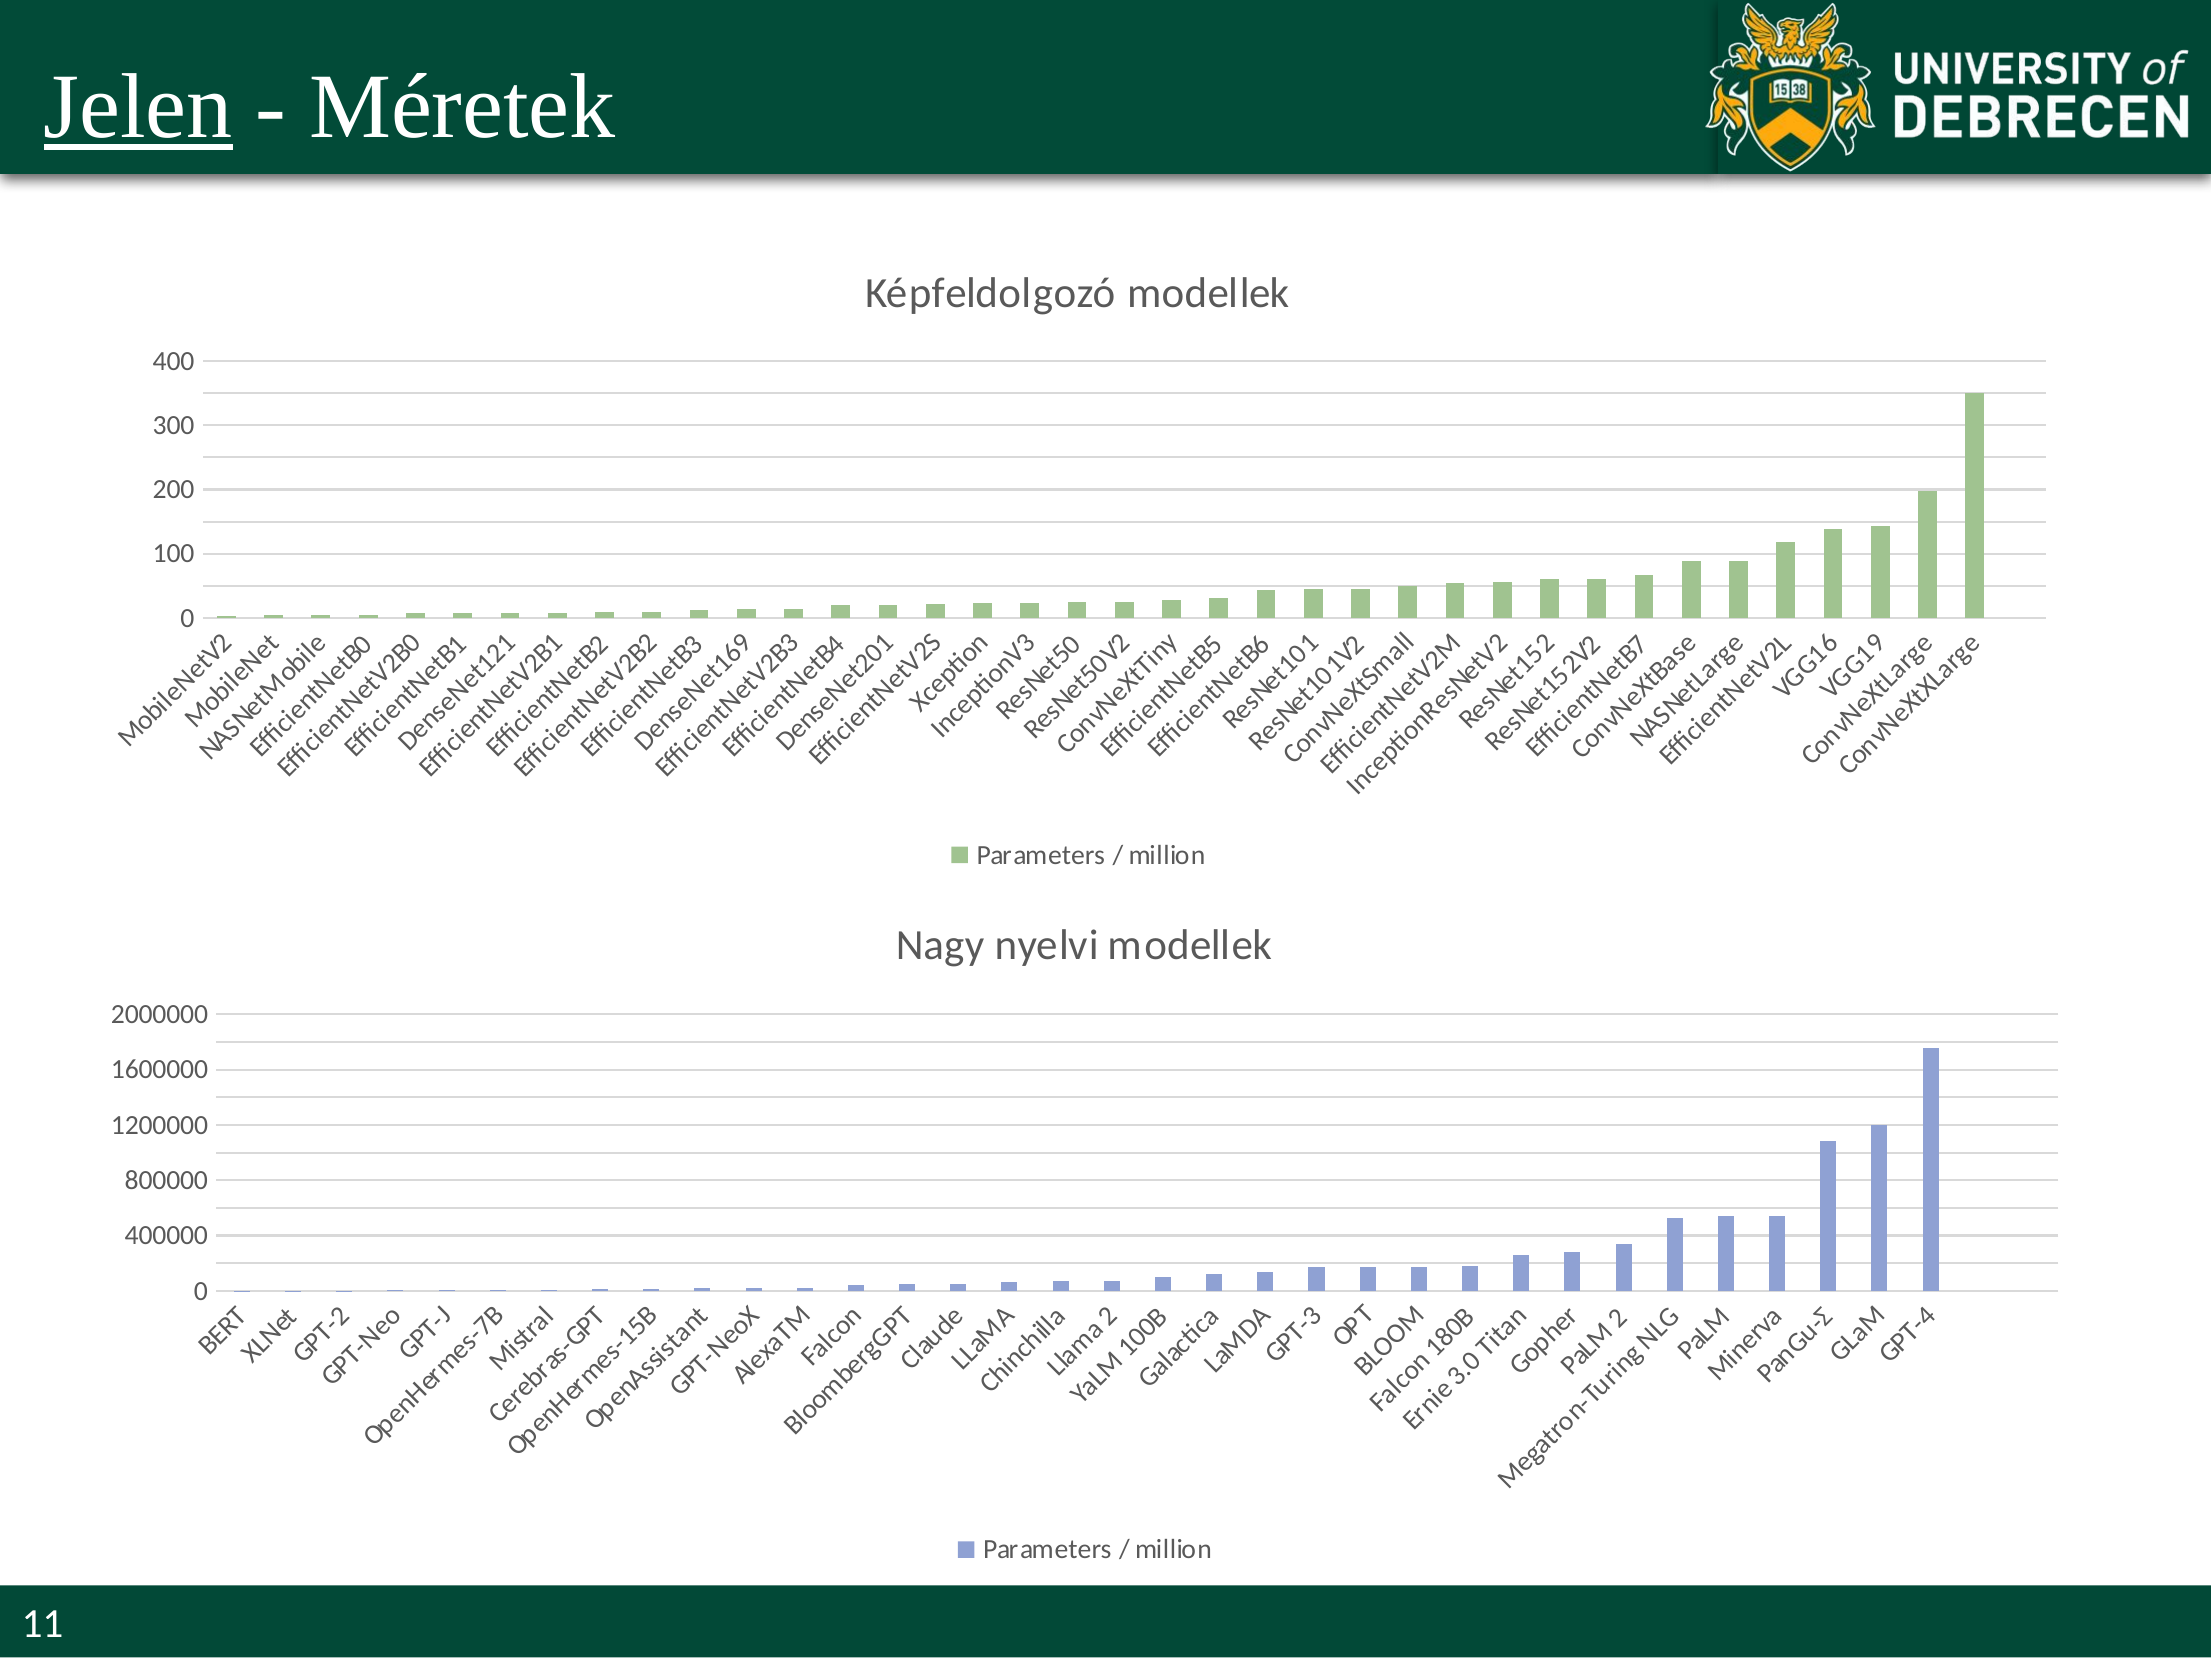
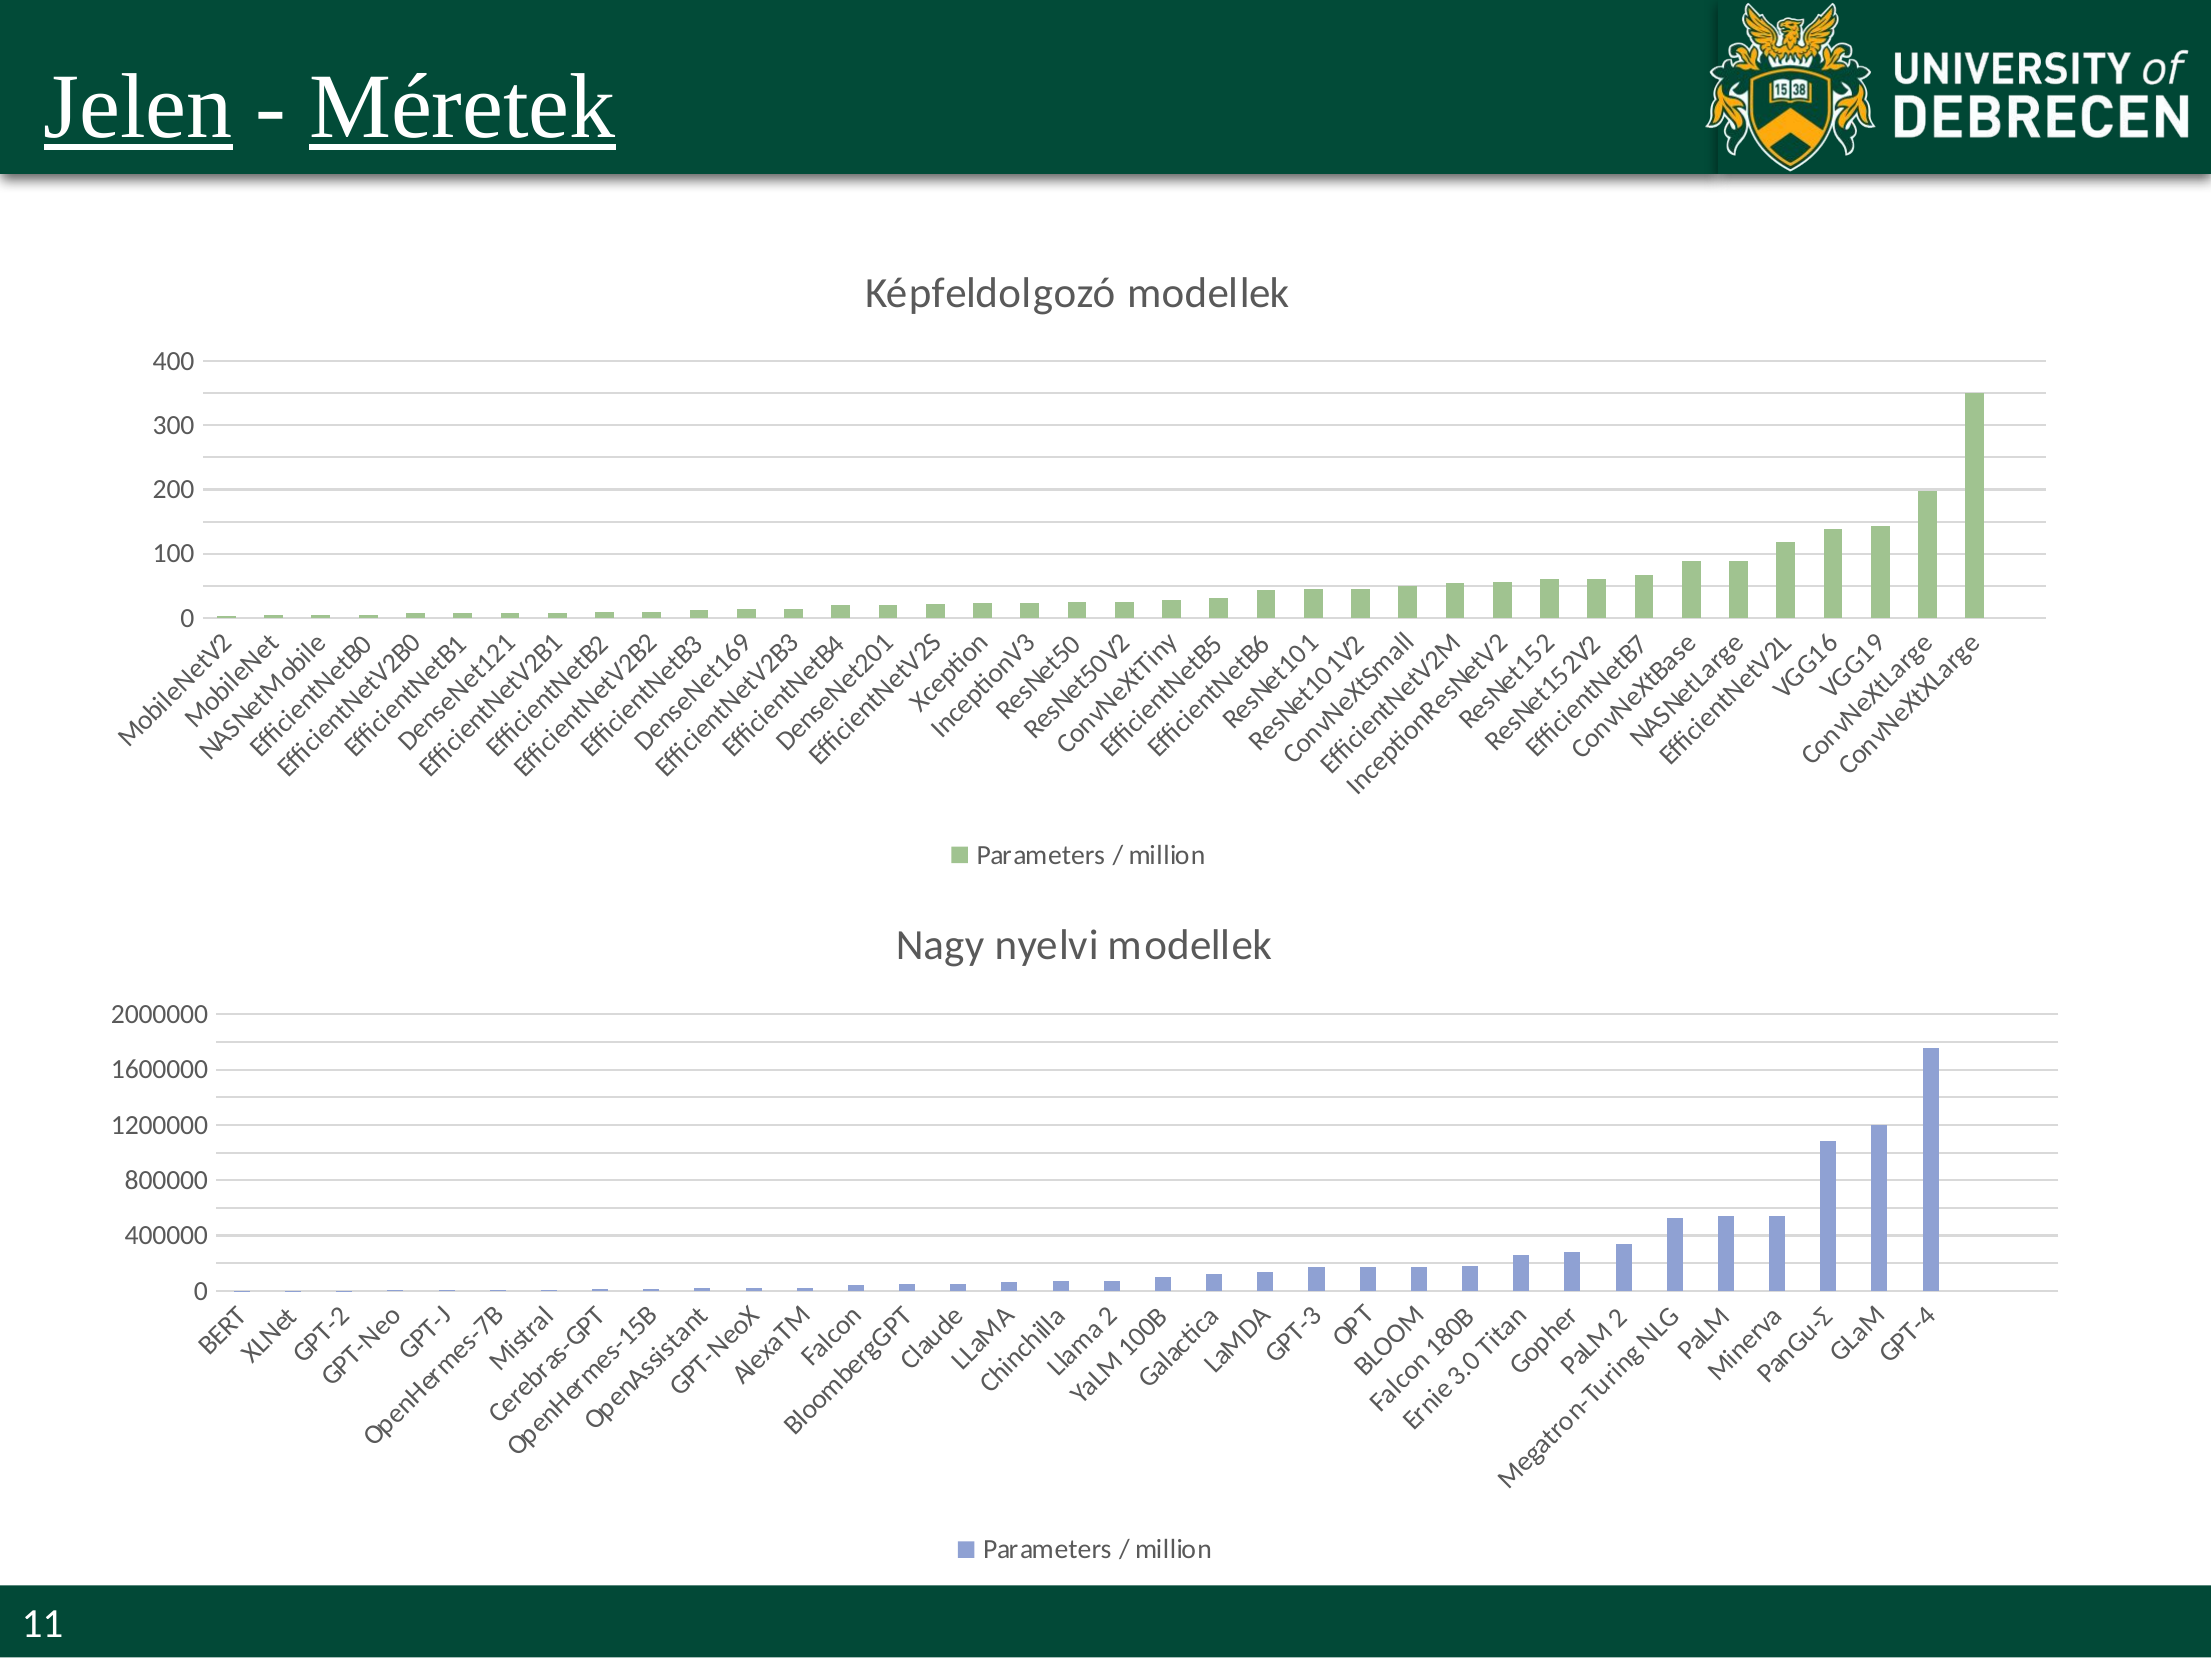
Méretek underline: none -> present (463, 108)
